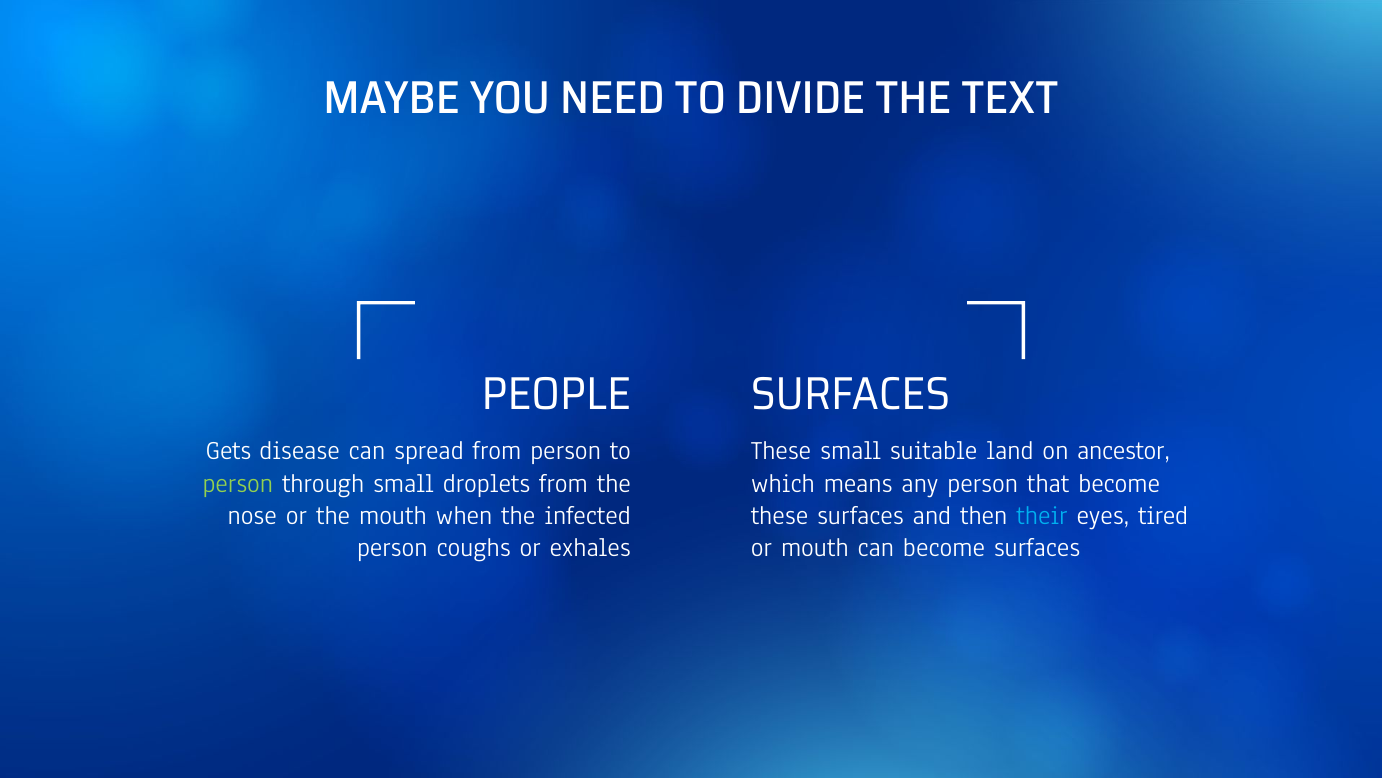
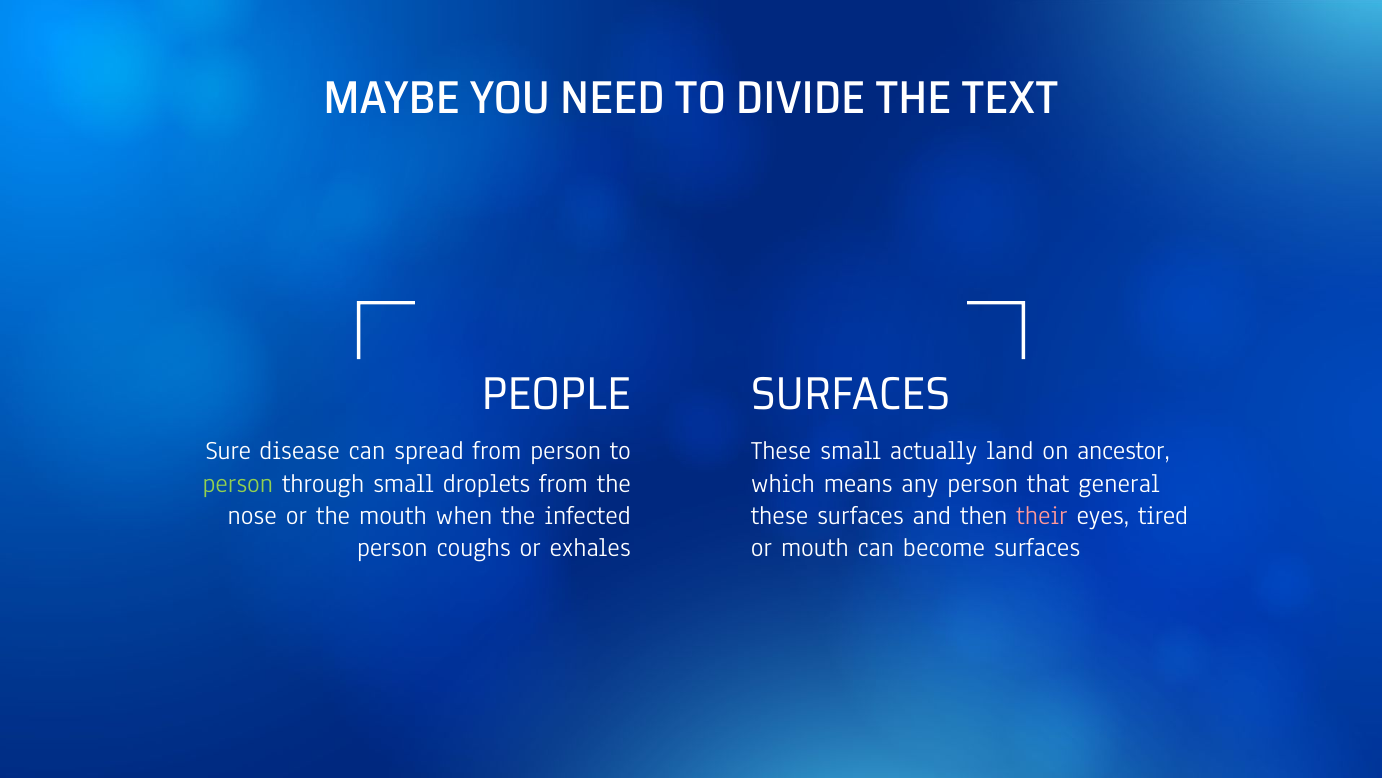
Gets: Gets -> Sure (228, 451)
suitable: suitable -> actually (933, 451)
that become: become -> general (1119, 483)
their colour: light blue -> pink (1042, 515)
